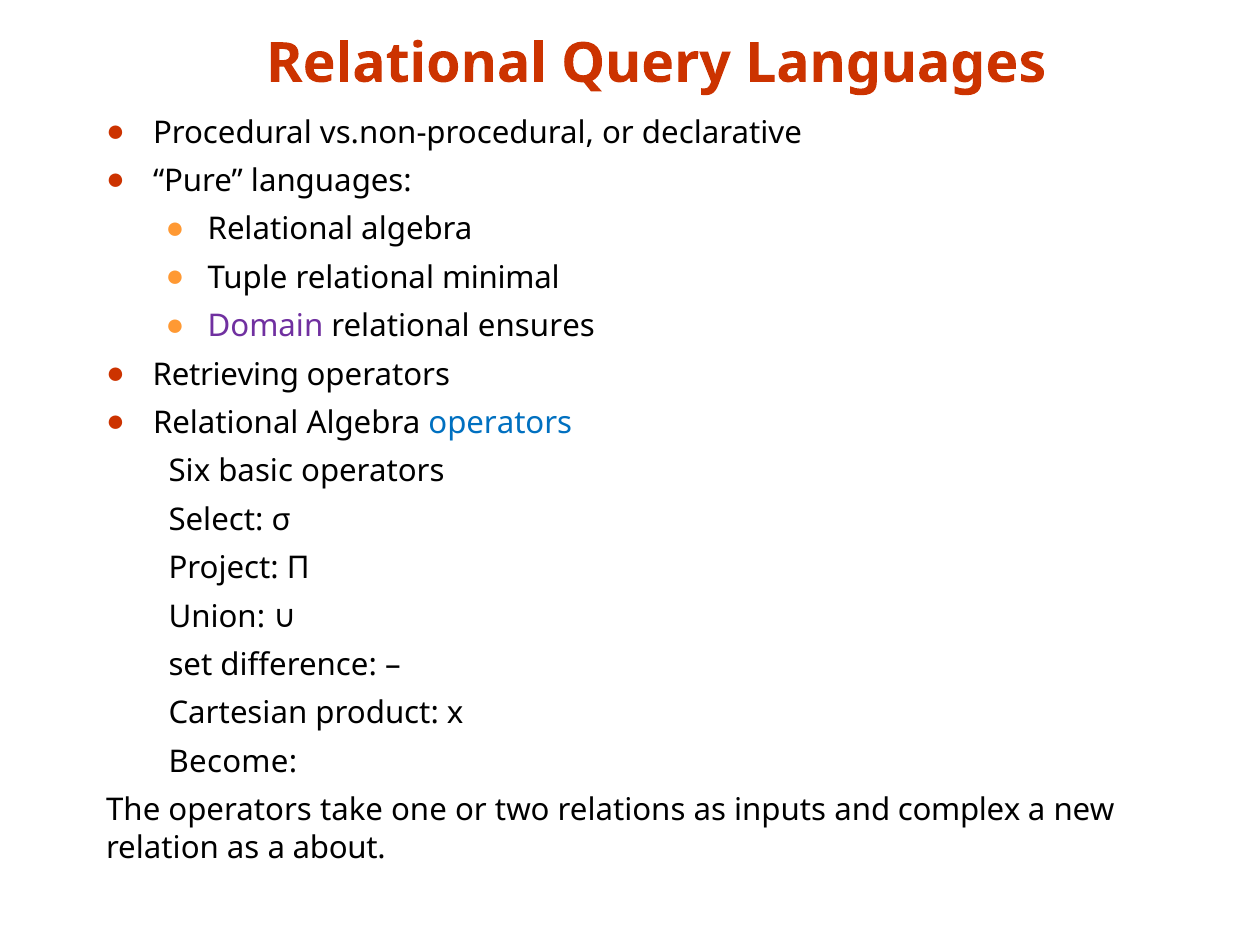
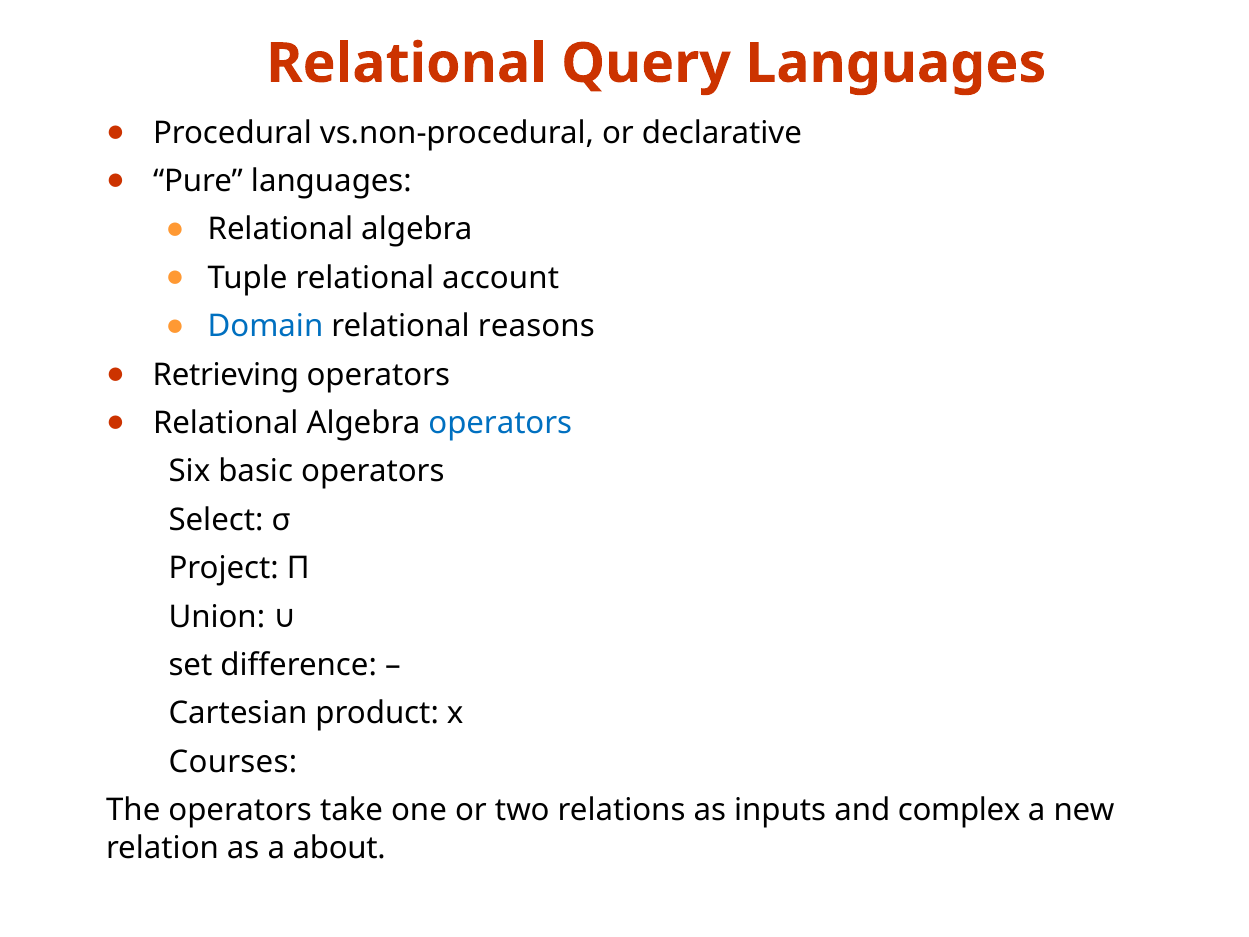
minimal: minimal -> account (501, 278)
Domain colour: purple -> blue (265, 326)
ensures: ensures -> reasons (536, 326)
Become: Become -> Courses (233, 762)
